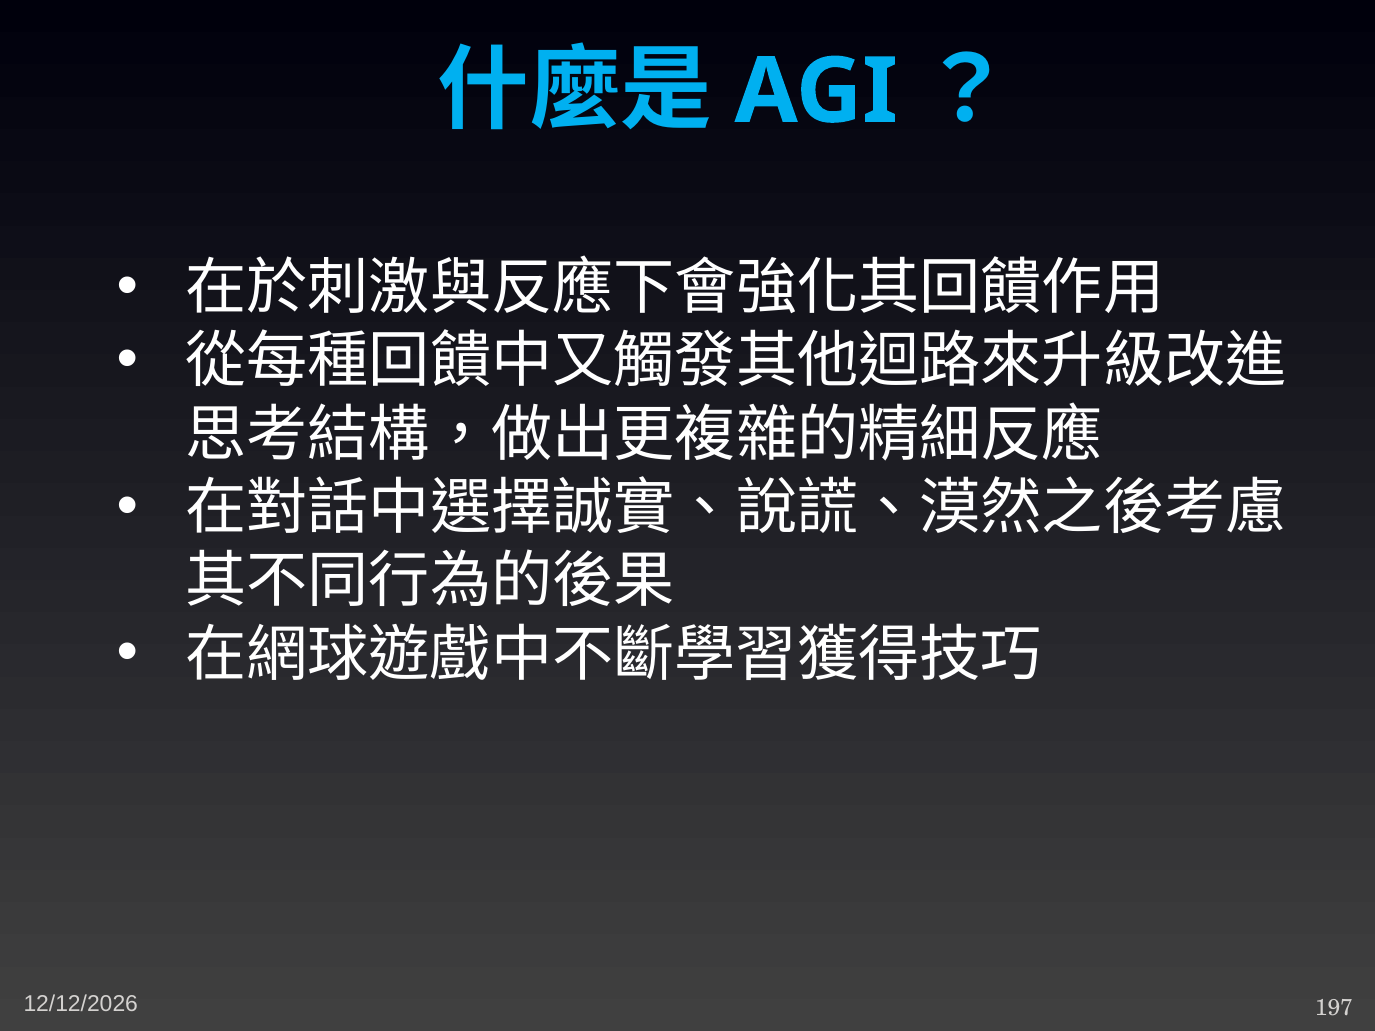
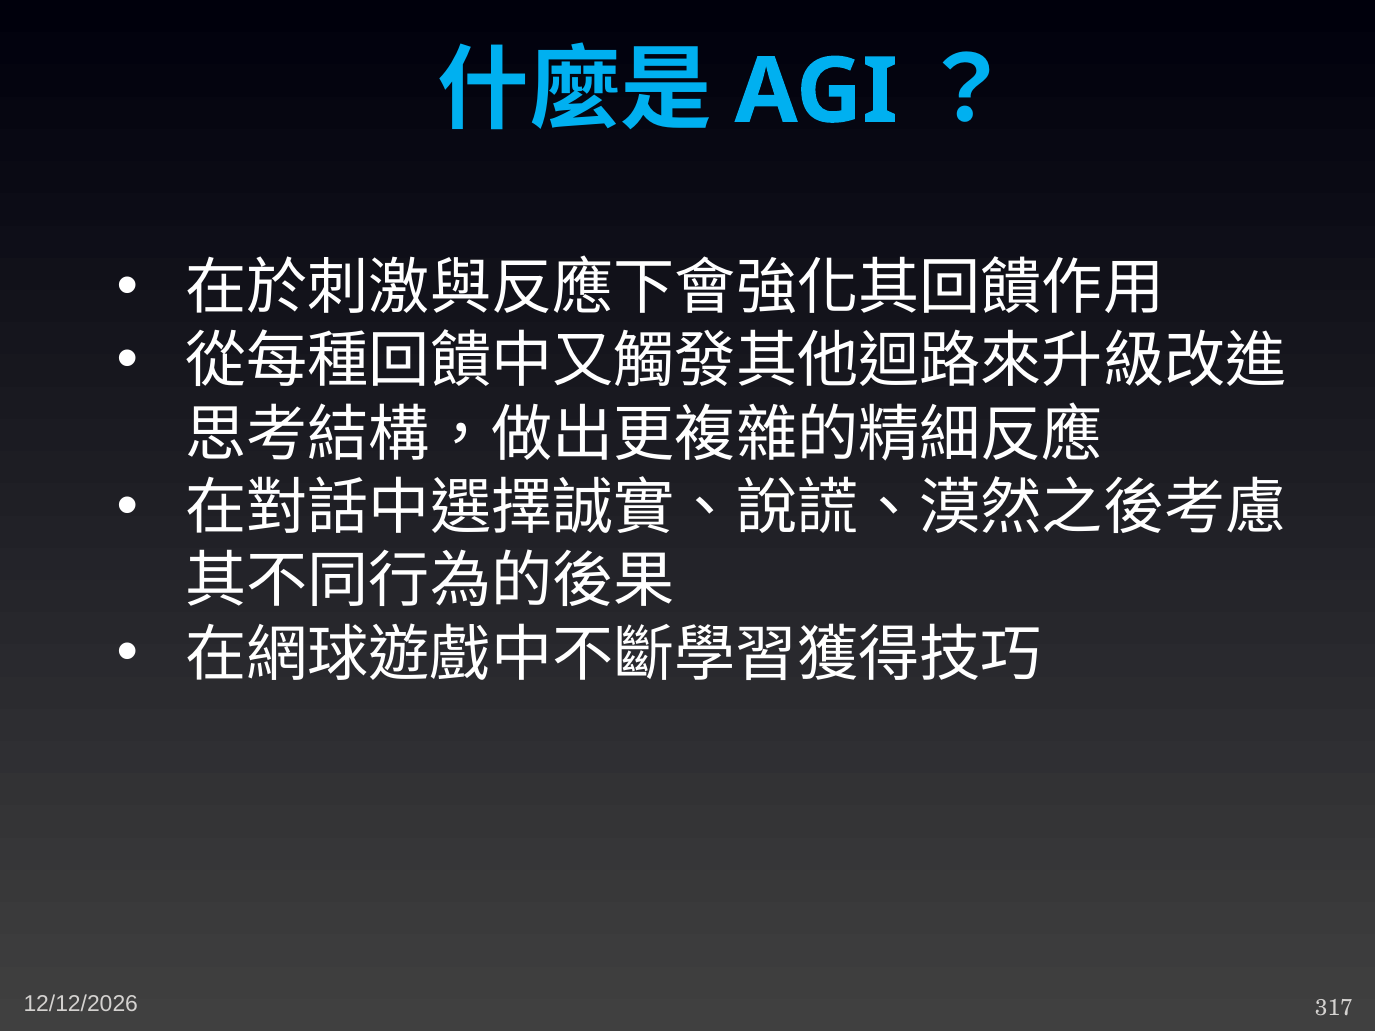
197: 197 -> 317 (1334, 1008)
